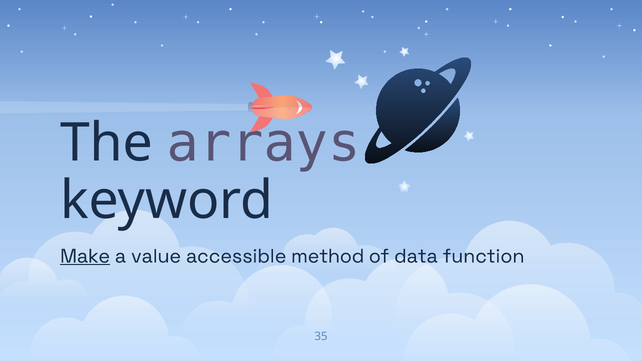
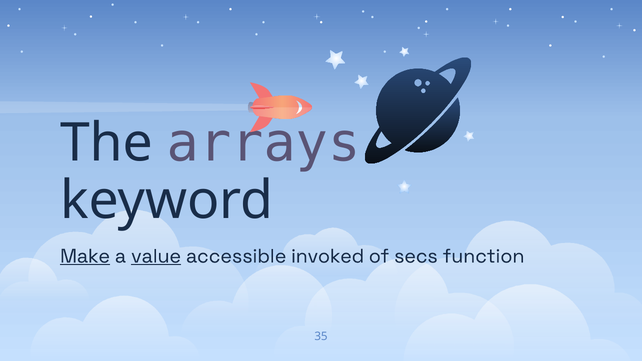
value underline: none -> present (156, 256)
method: method -> invoked (328, 256)
data: data -> secs (416, 256)
